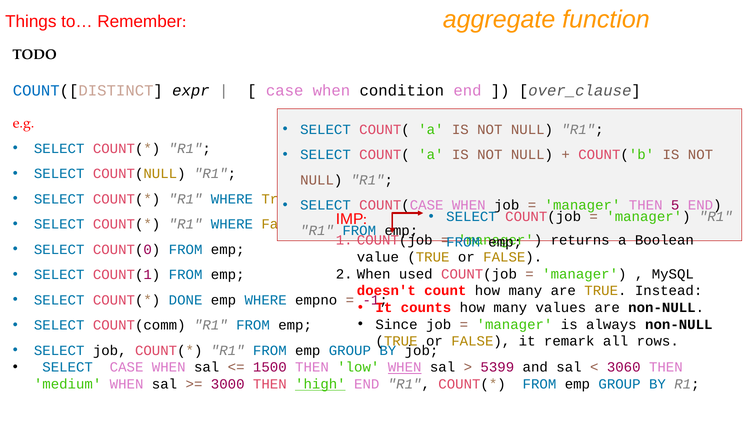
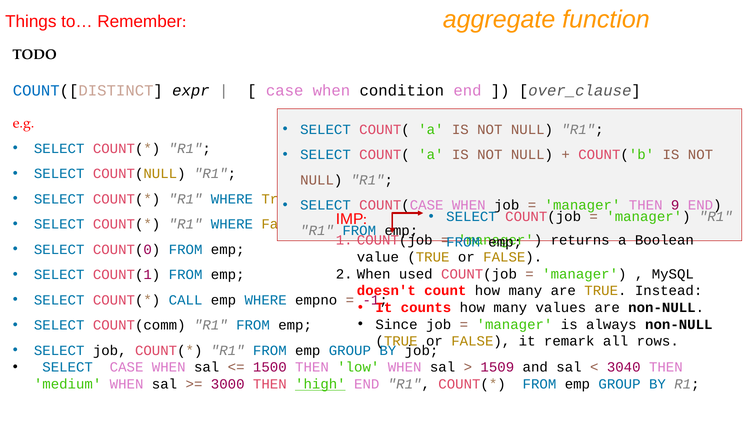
5: 5 -> 9 (675, 205)
DONE: DONE -> CALL (186, 300)
WHEN underline: present -> none (405, 368)
5399: 5399 -> 1509 (497, 368)
3060: 3060 -> 3040 (624, 368)
